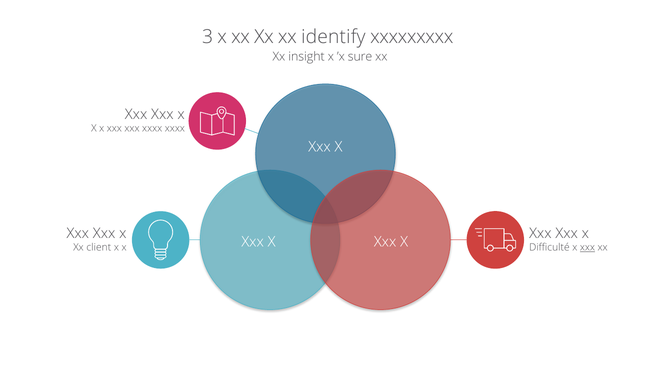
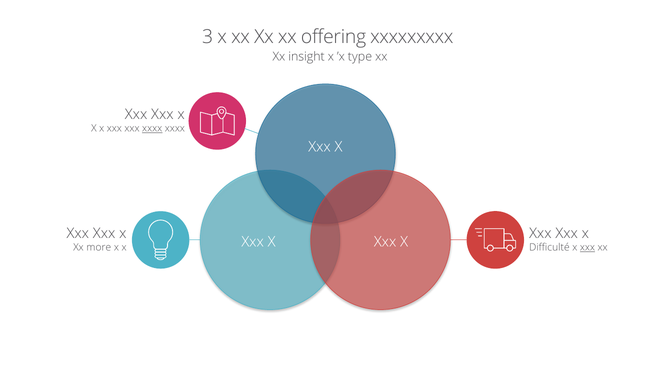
identify: identify -> offering (334, 37)
sure: sure -> type (360, 57)
xxxx underline: none -> present (152, 128)
client: client -> more (99, 247)
